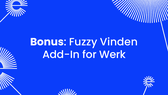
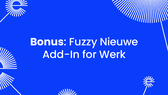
Vinden: Vinden -> Nieuwe (119, 42)
